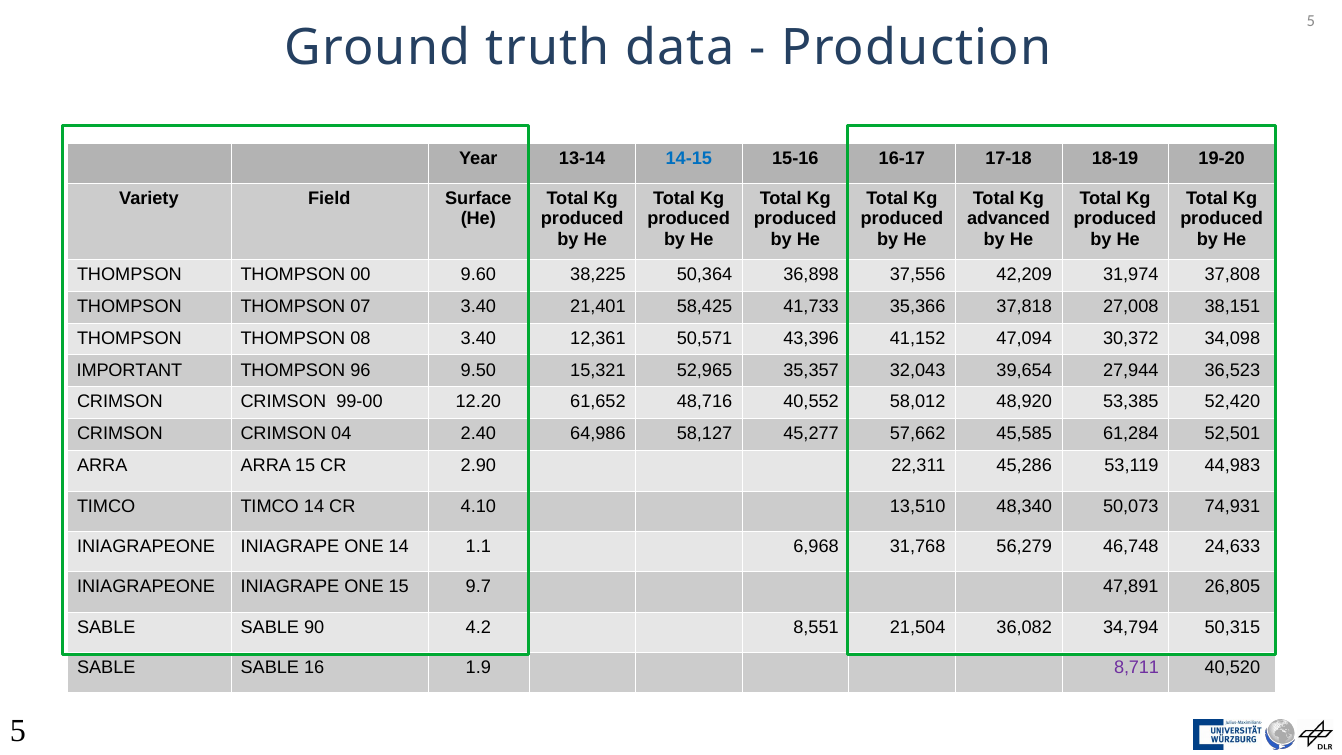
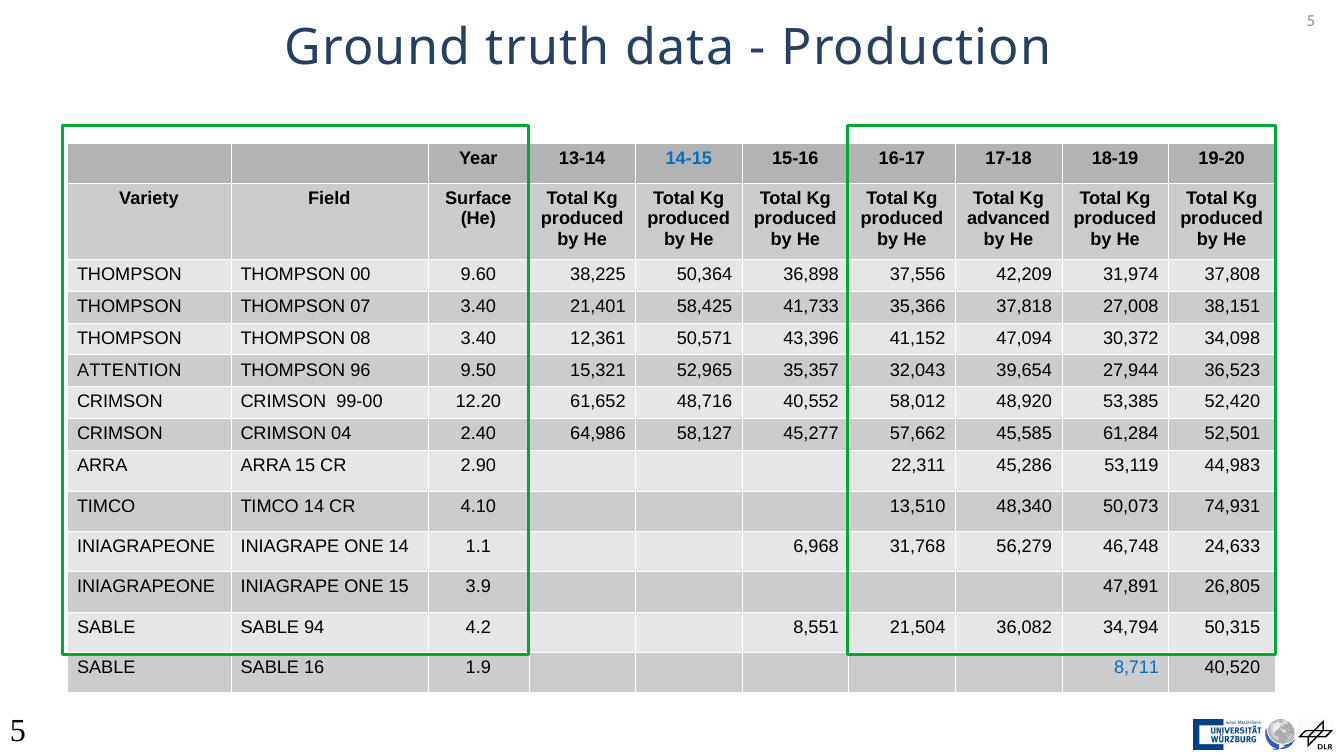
IMPORTANT: IMPORTANT -> ATTENTION (129, 370)
9.7: 9.7 -> 3.9 (478, 587)
90: 90 -> 94 (314, 627)
8,711 colour: purple -> blue (1137, 667)
